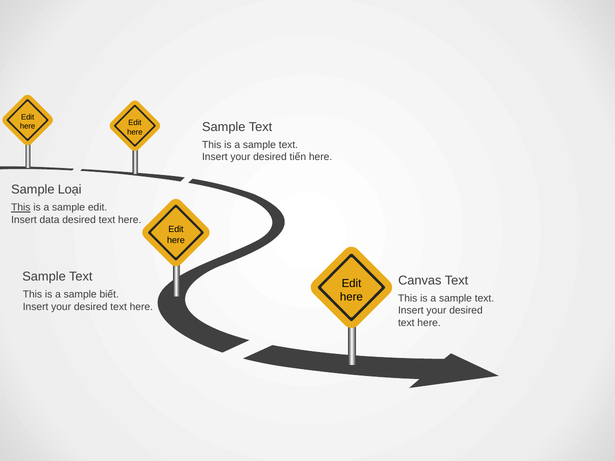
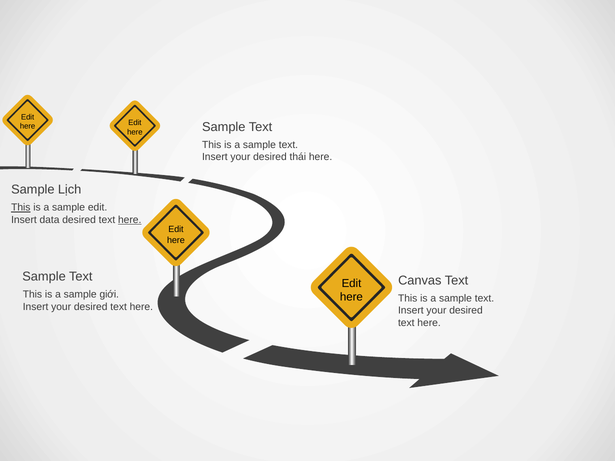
tiến: tiến -> thái (298, 157)
Loại: Loại -> Lịch (70, 190)
here underline: none -> present (130, 220)
biết: biết -> giới (109, 295)
